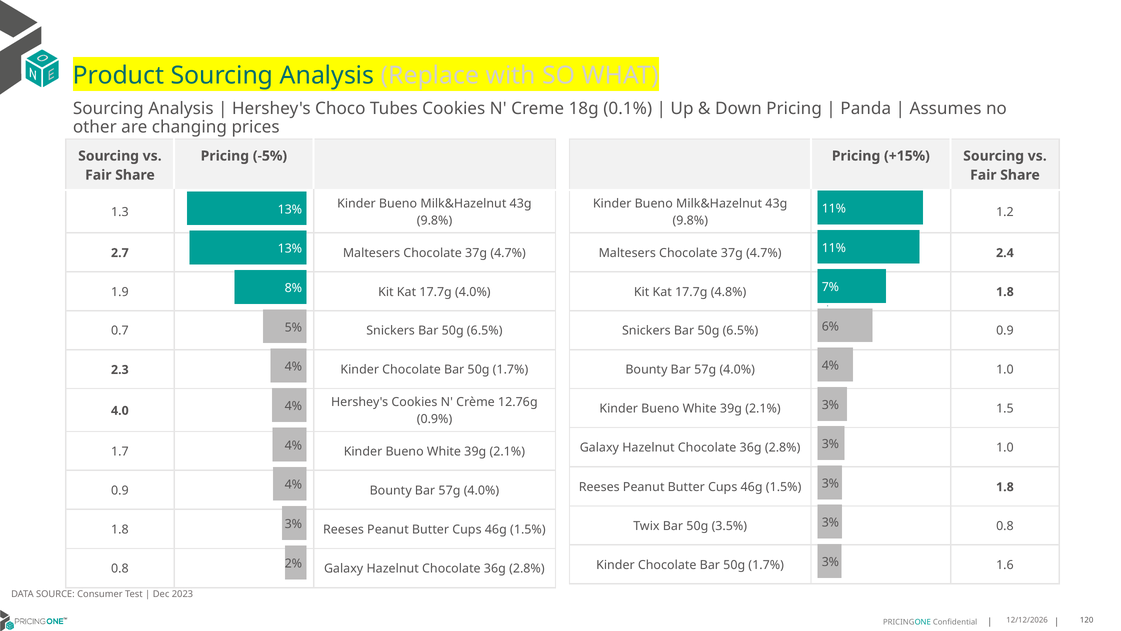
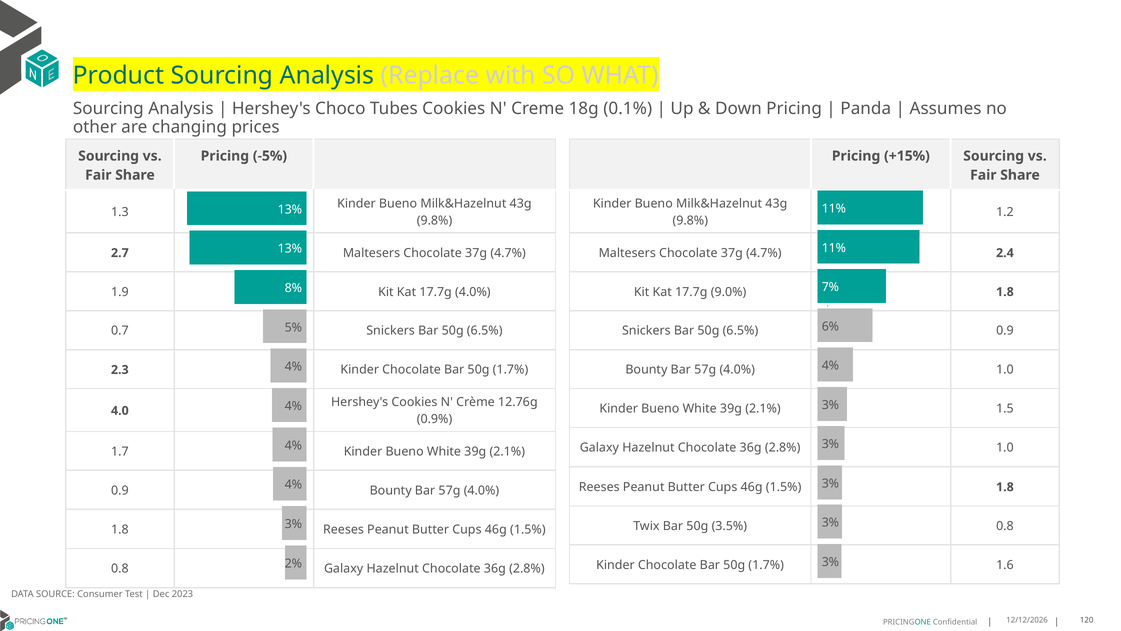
4.8%: 4.8% -> 9.0% (729, 292)
